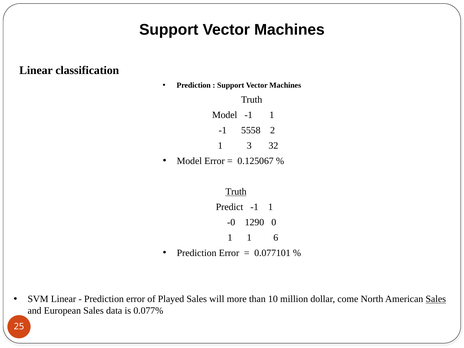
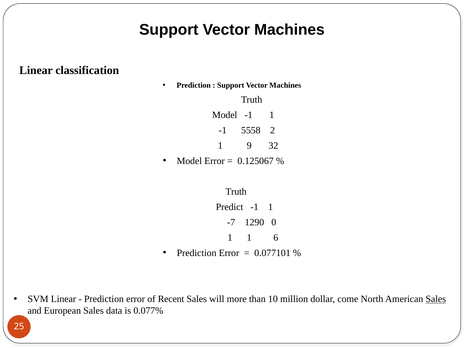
3: 3 -> 9 (249, 146)
Truth underline: present -> none (236, 192)
-0: -0 -> -7 (231, 222)
Played: Played -> Recent (171, 299)
